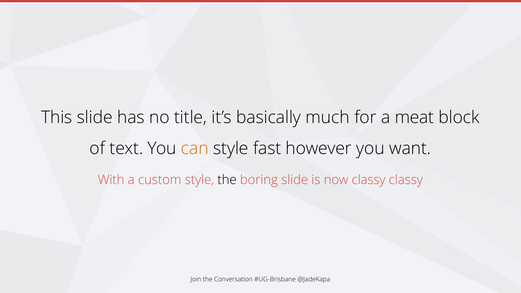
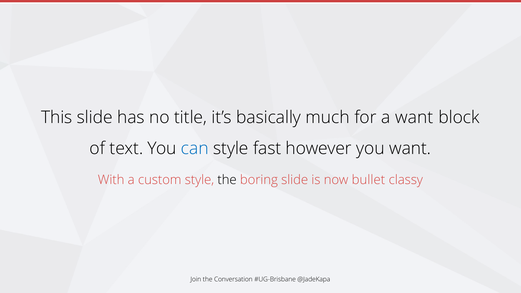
a meat: meat -> want (414, 117)
can colour: orange -> blue (195, 149)
now classy: classy -> bullet (368, 180)
